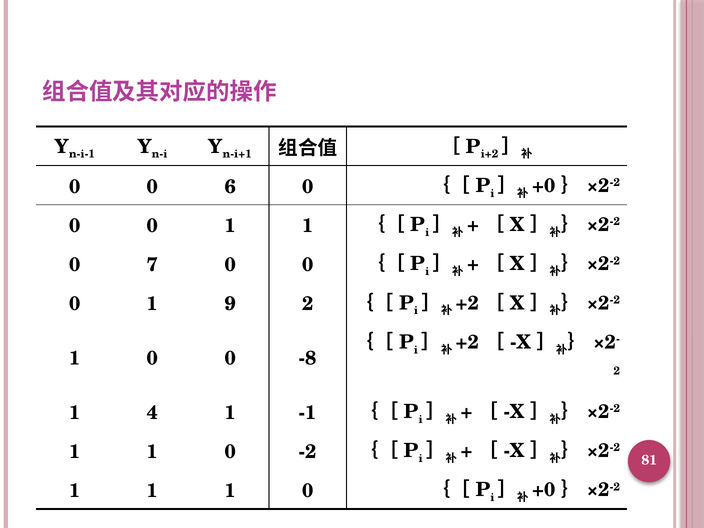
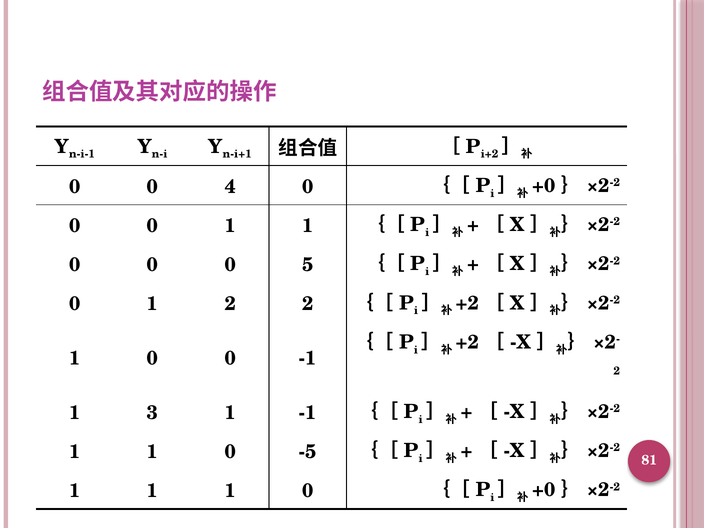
6: 6 -> 4 (230, 187)
7: 7 -> 0 (153, 265)
0: 0 -> 5 (308, 265)
1 9: 9 -> 2 (230, 304)
0 -8: -8 -> -1 (308, 358)
4: 4 -> 3 (153, 413)
-2: -2 -> -5 (308, 452)
